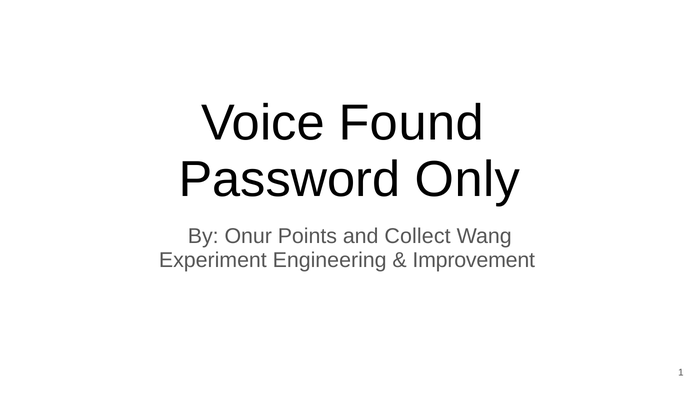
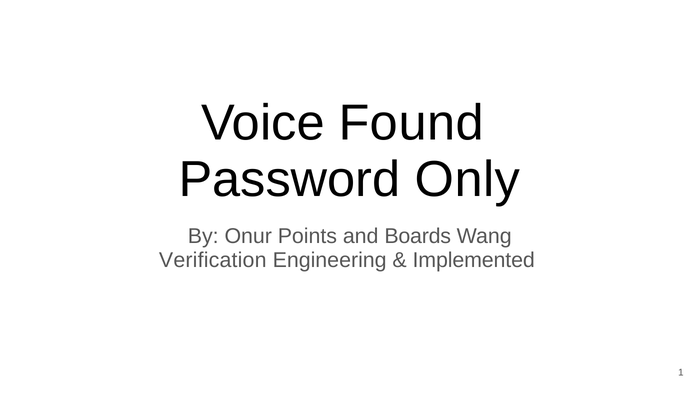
Collect: Collect -> Boards (418, 236)
Experiment: Experiment -> Verification (213, 260)
Improvement: Improvement -> Implemented (474, 260)
